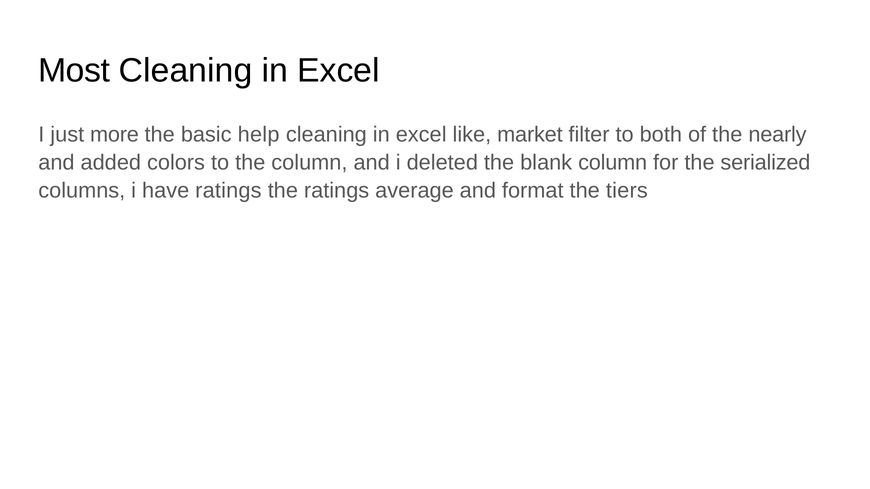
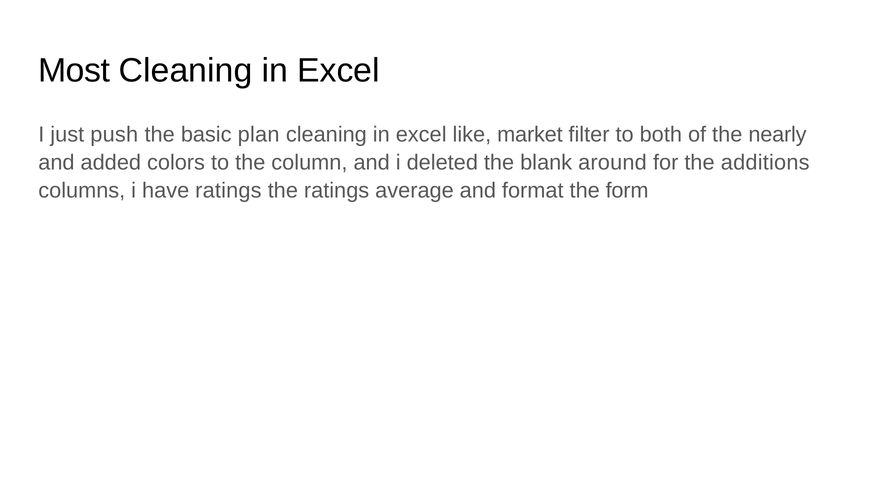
more: more -> push (114, 135)
help: help -> plan (259, 135)
blank column: column -> around (612, 163)
serialized: serialized -> additions (765, 163)
tiers: tiers -> form (627, 190)
